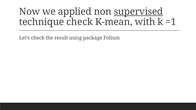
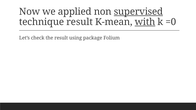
technique check: check -> result (80, 22)
with underline: none -> present (145, 22)
=1: =1 -> =0 (171, 22)
